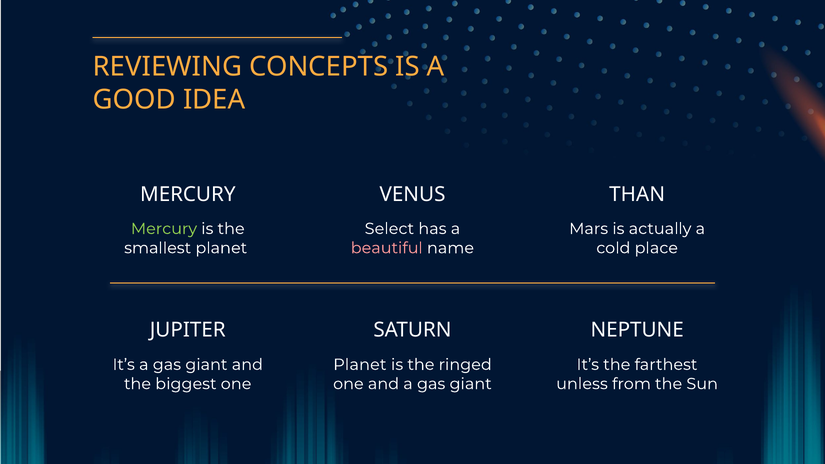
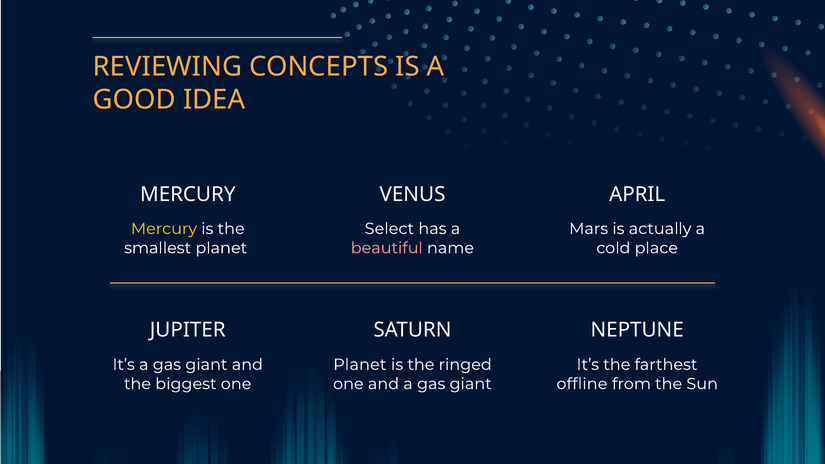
THAN: THAN -> APRIL (637, 194)
Mercury colour: light green -> yellow (164, 229)
unless: unless -> offline (582, 384)
